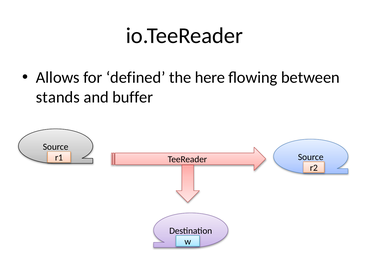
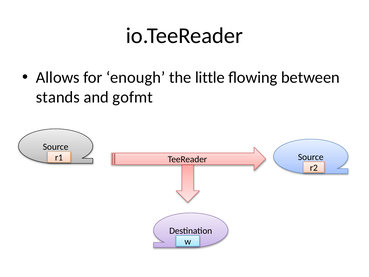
defined: defined -> enough (136, 77)
here: here -> little (210, 77)
buffer: buffer -> gofmt (133, 97)
